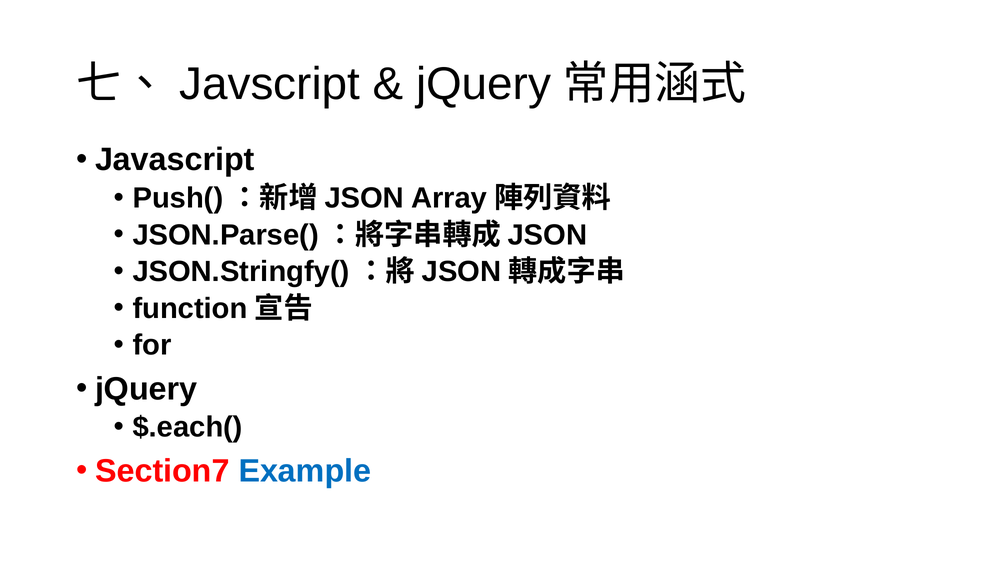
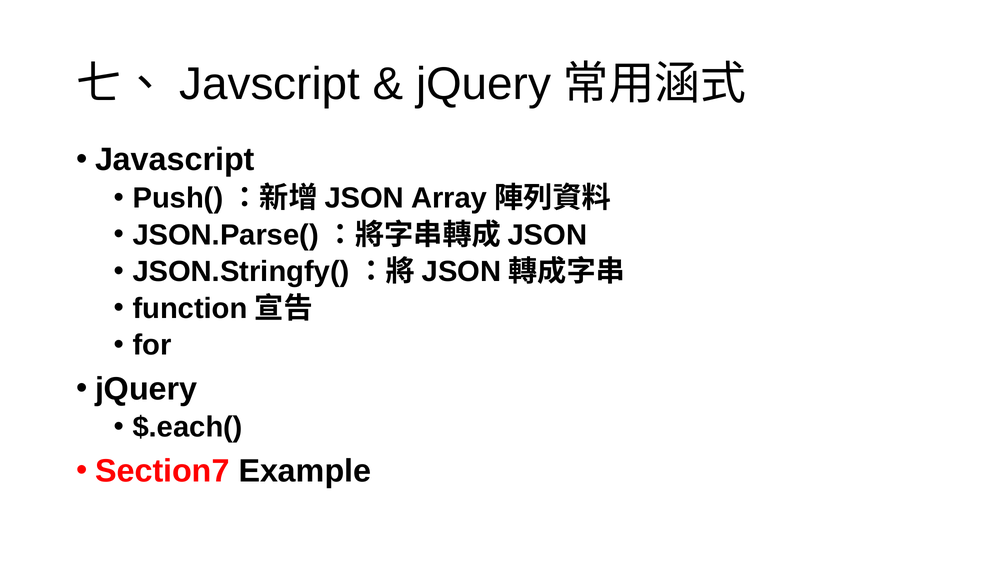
Example colour: blue -> black (305, 471)
